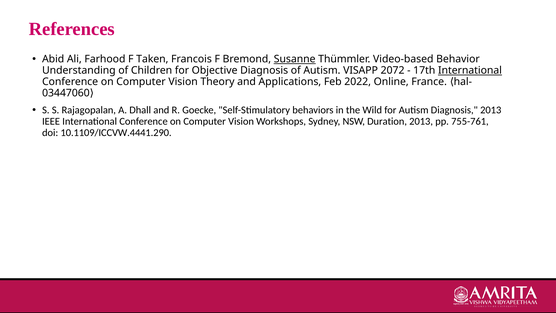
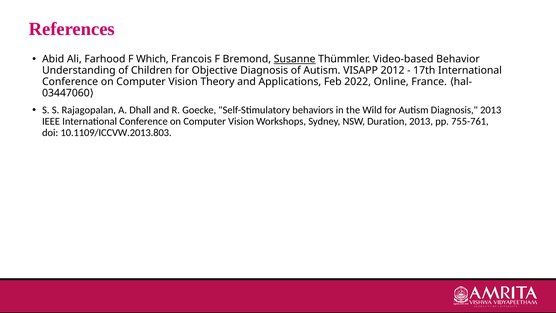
Taken: Taken -> Which (152, 59)
2072: 2072 -> 2012 (393, 70)
International underline: present -> none (470, 70)
10.1109/ICCVW.4441.290: 10.1109/ICCVW.4441.290 -> 10.1109/ICCVW.2013.803 (116, 133)
